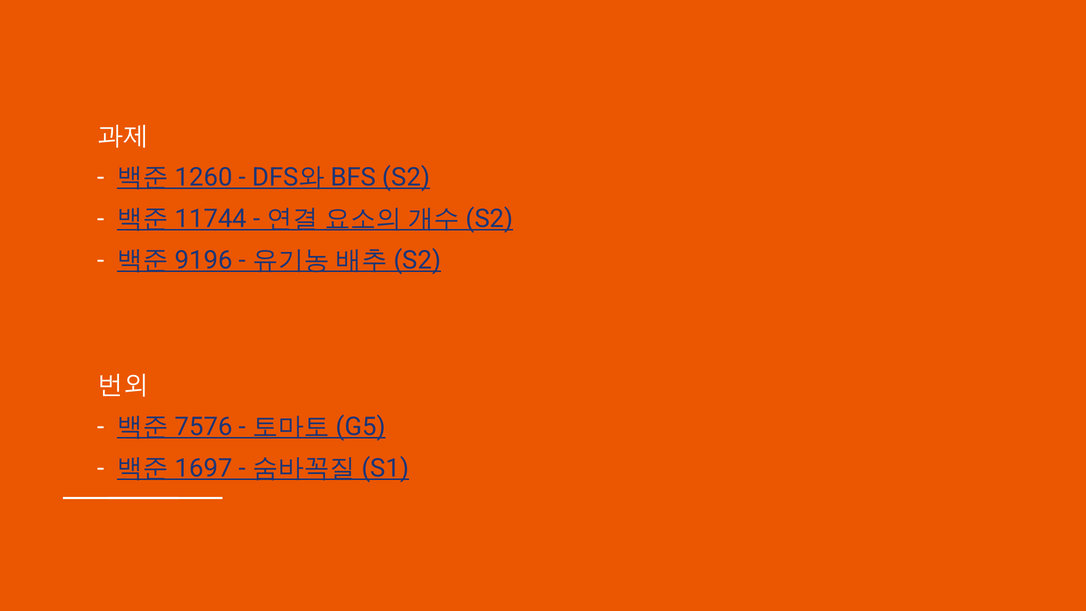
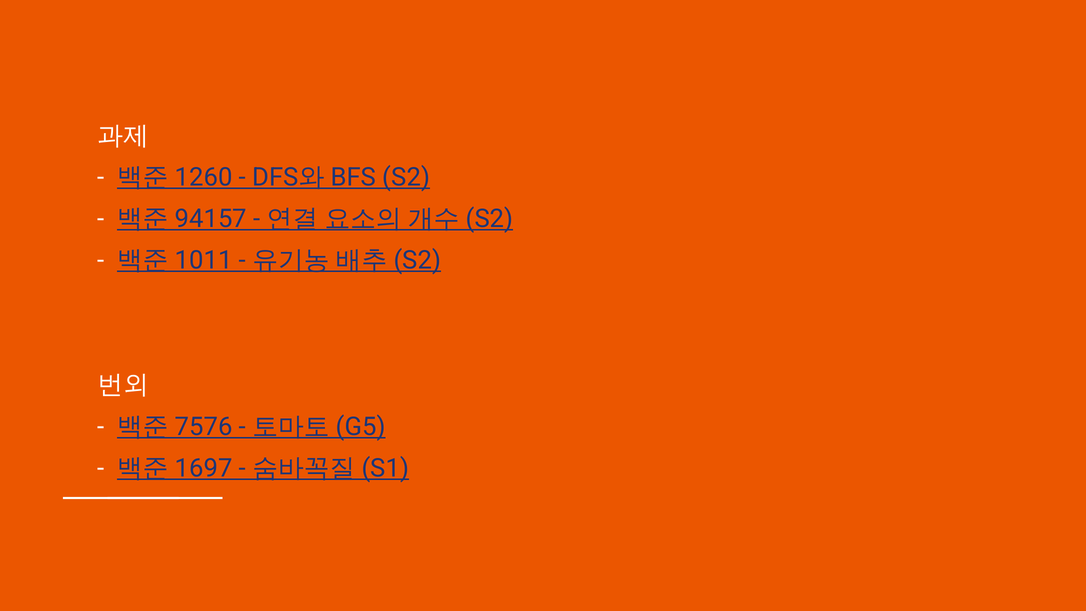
11744: 11744 -> 94157 (211, 219)
9196: 9196 -> 1011 (204, 260)
